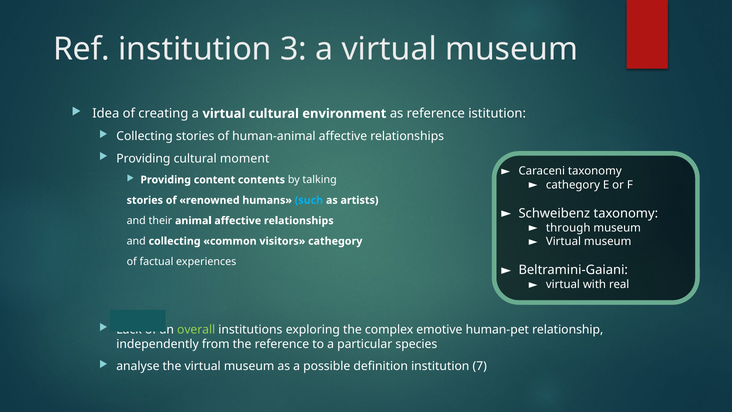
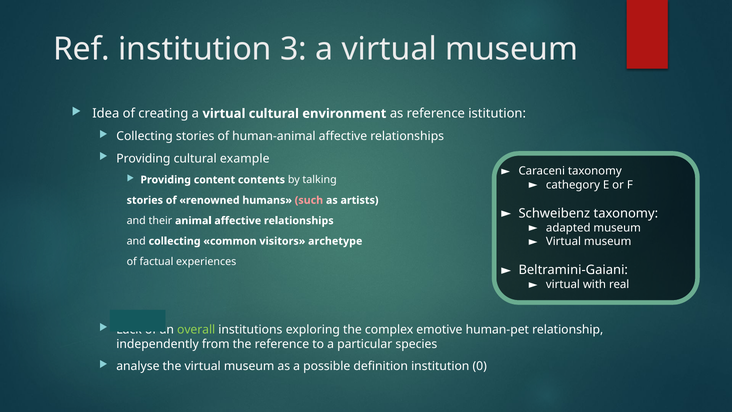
moment: moment -> example (245, 158)
such colour: light blue -> pink (309, 200)
through: through -> adapted (568, 228)
visitors cathegory: cathegory -> archetype (335, 241)
7: 7 -> 0 (480, 366)
